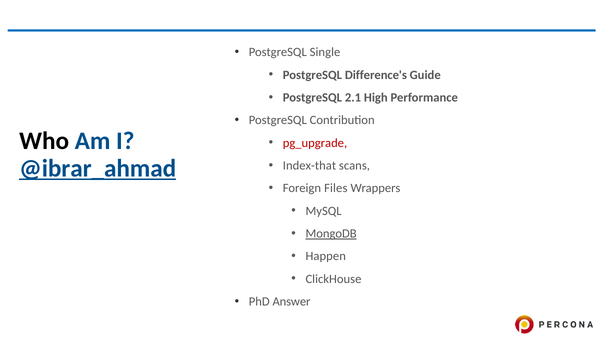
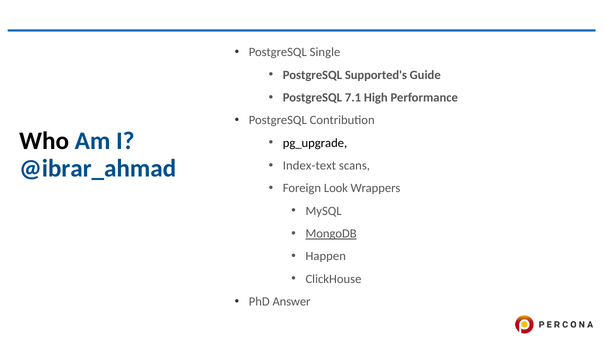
Difference's: Difference's -> Supported's (376, 75)
2.1: 2.1 -> 7.1 (353, 98)
pg_upgrade colour: red -> black (315, 143)
@ibrar_ahmad underline: present -> none (98, 168)
Index-that: Index-that -> Index-text (309, 166)
Files: Files -> Look (336, 188)
